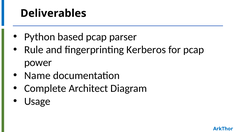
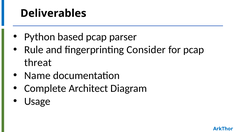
Kerberos: Kerberos -> Consider (146, 50)
power: power -> threat (38, 62)
